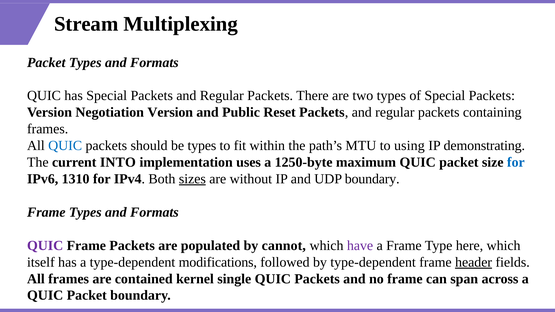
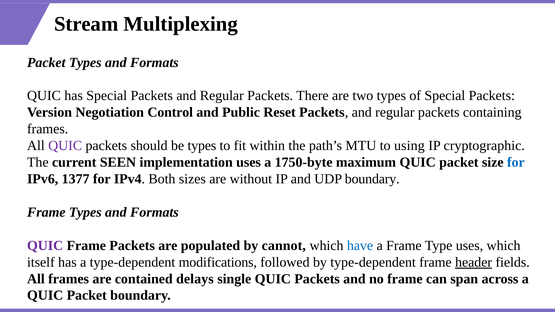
Negotiation Version: Version -> Control (170, 112)
QUIC colour: blue -> purple (65, 146)
demonstrating: demonstrating -> cryptographic (484, 146)
INTO: INTO -> SEEN (118, 162)
1250-byte: 1250-byte -> 1750-byte (304, 162)
1310: 1310 -> 1377 (76, 179)
sizes underline: present -> none (192, 179)
have colour: purple -> blue (360, 246)
Type here: here -> uses (469, 246)
kernel: kernel -> delays (195, 279)
